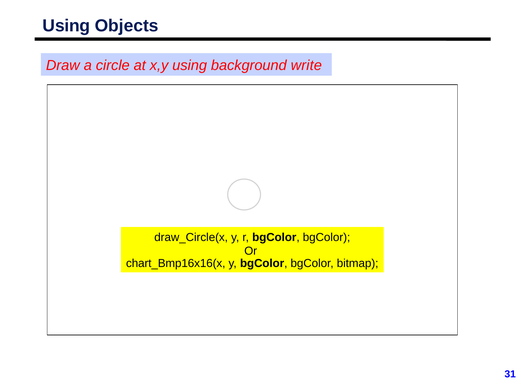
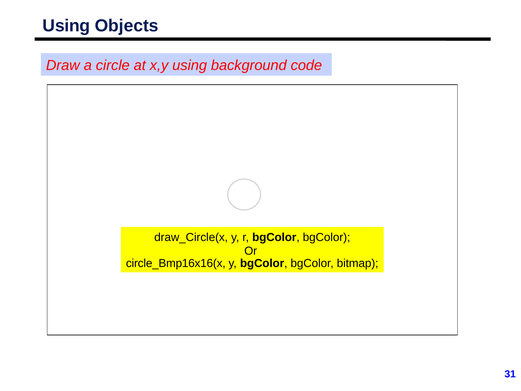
write: write -> code (306, 65)
chart_Bmp16x16(x: chart_Bmp16x16(x -> circle_Bmp16x16(x (176, 263)
